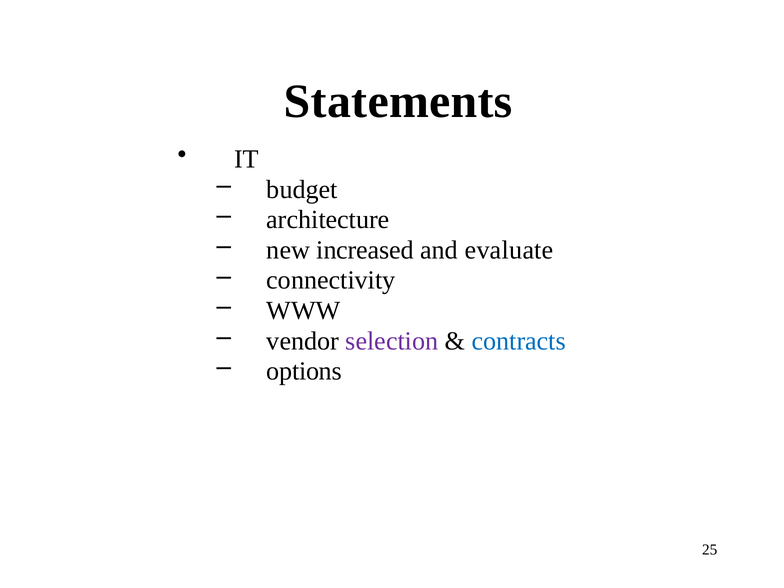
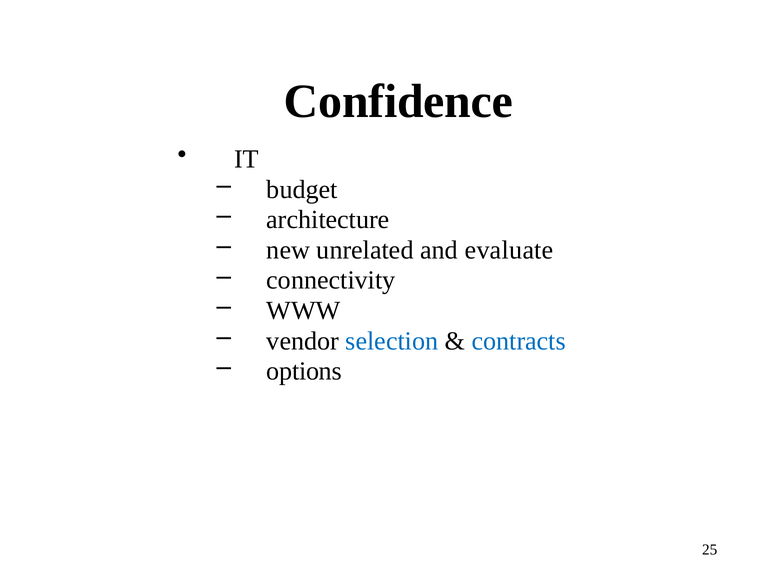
Statements: Statements -> Confidence (398, 101)
increased: increased -> unrelated (365, 250)
selection colour: purple -> blue (392, 341)
